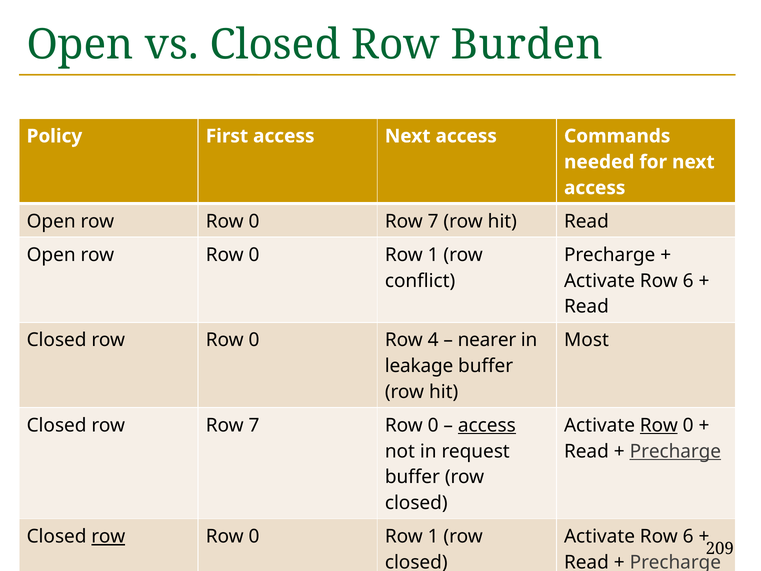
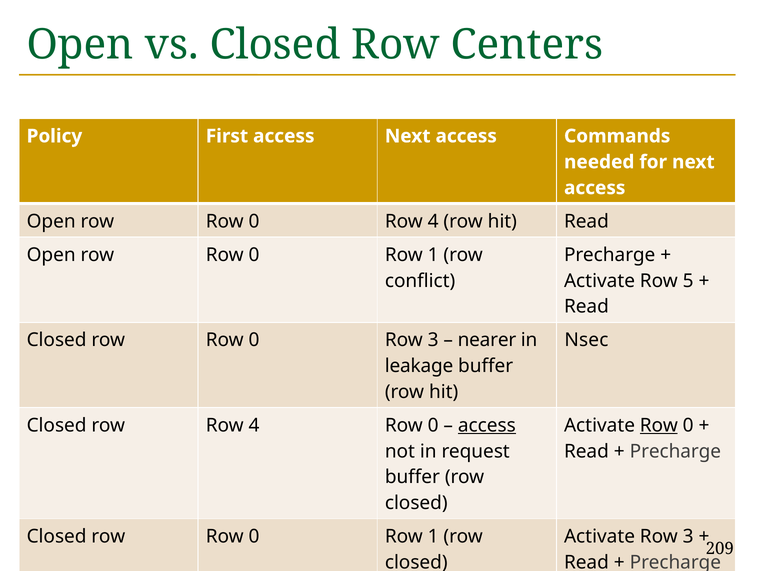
Burden: Burden -> Centers (527, 45)
0 Row 7: 7 -> 4 (433, 221)
6: 6 -> 5 (688, 281)
0 Row 4: 4 -> 3 (433, 340)
Most: Most -> Nsec (586, 340)
row Row 7: 7 -> 4 (254, 425)
Precharge underline: present -> none (675, 451)
row underline: present -> none (108, 536)
6: 6 -> 3 (688, 536)
